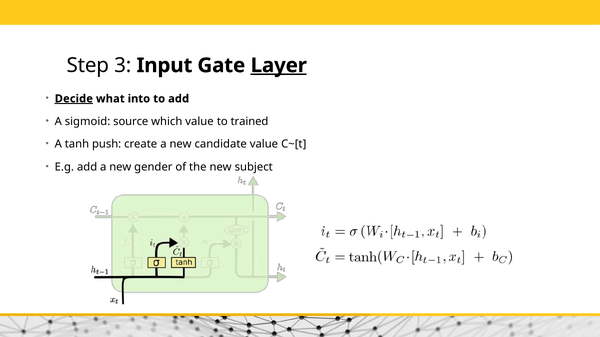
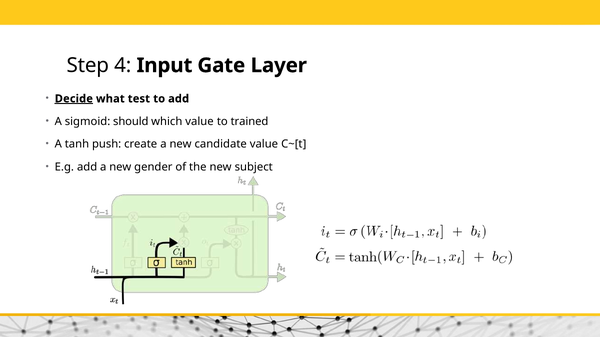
3: 3 -> 4 (123, 66)
Layer underline: present -> none (279, 66)
into: into -> test (139, 99)
source: source -> should (131, 122)
